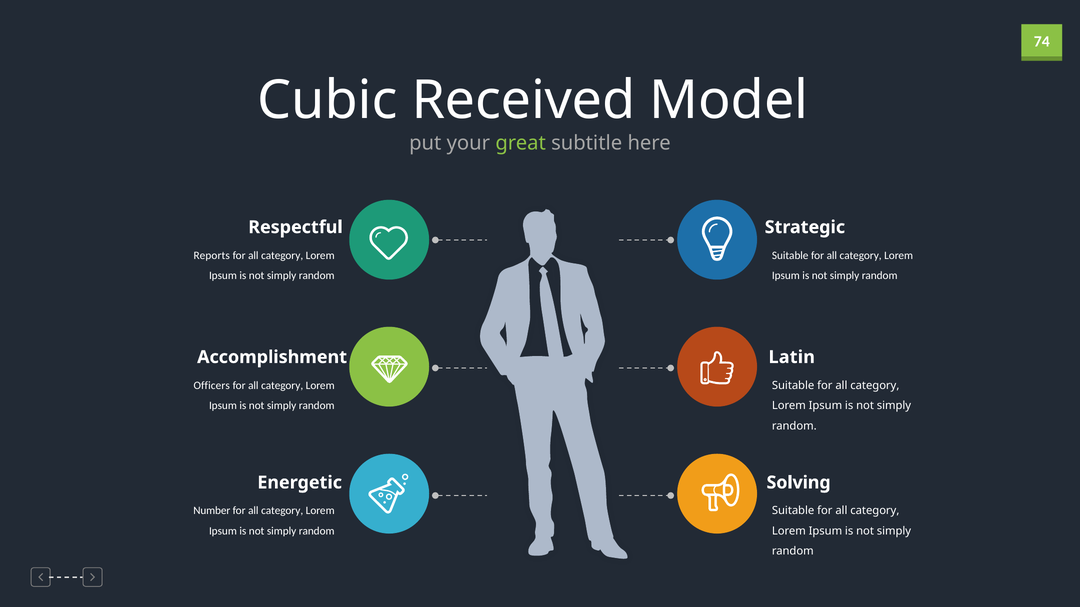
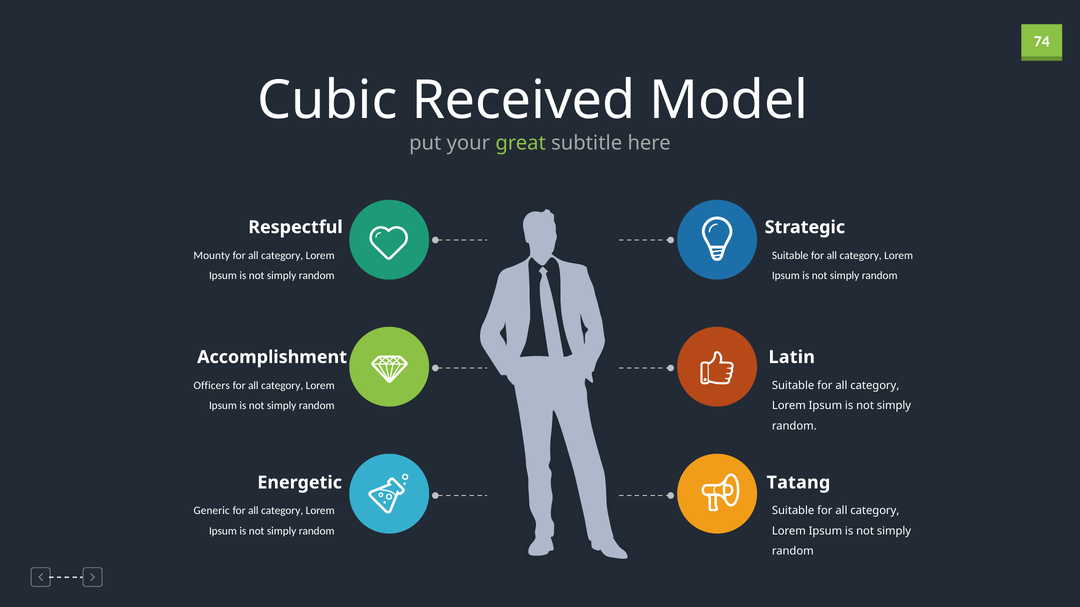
Reports: Reports -> Mounty (212, 256)
Solving: Solving -> Tatang (798, 483)
Number: Number -> Generic (212, 511)
